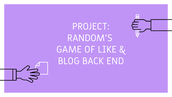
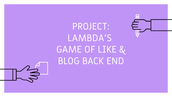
RANDOM’S: RANDOM’S -> LAMBDA’S (90, 38)
